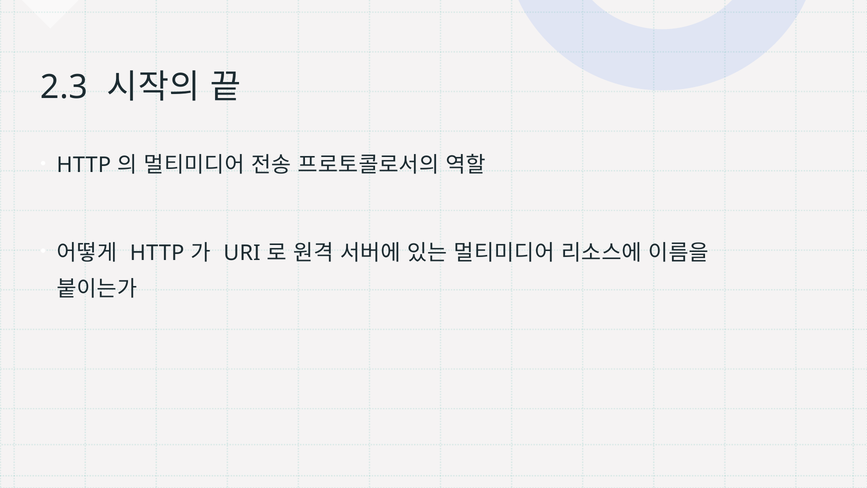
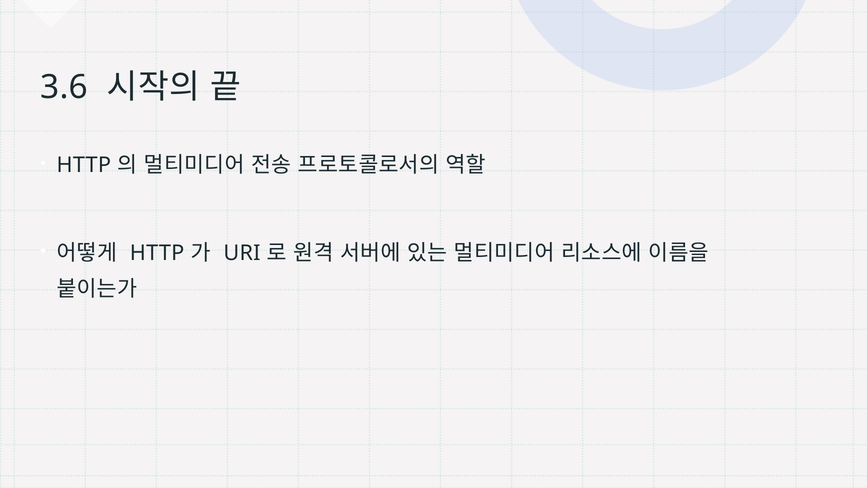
2.3: 2.3 -> 3.6 (64, 87)
